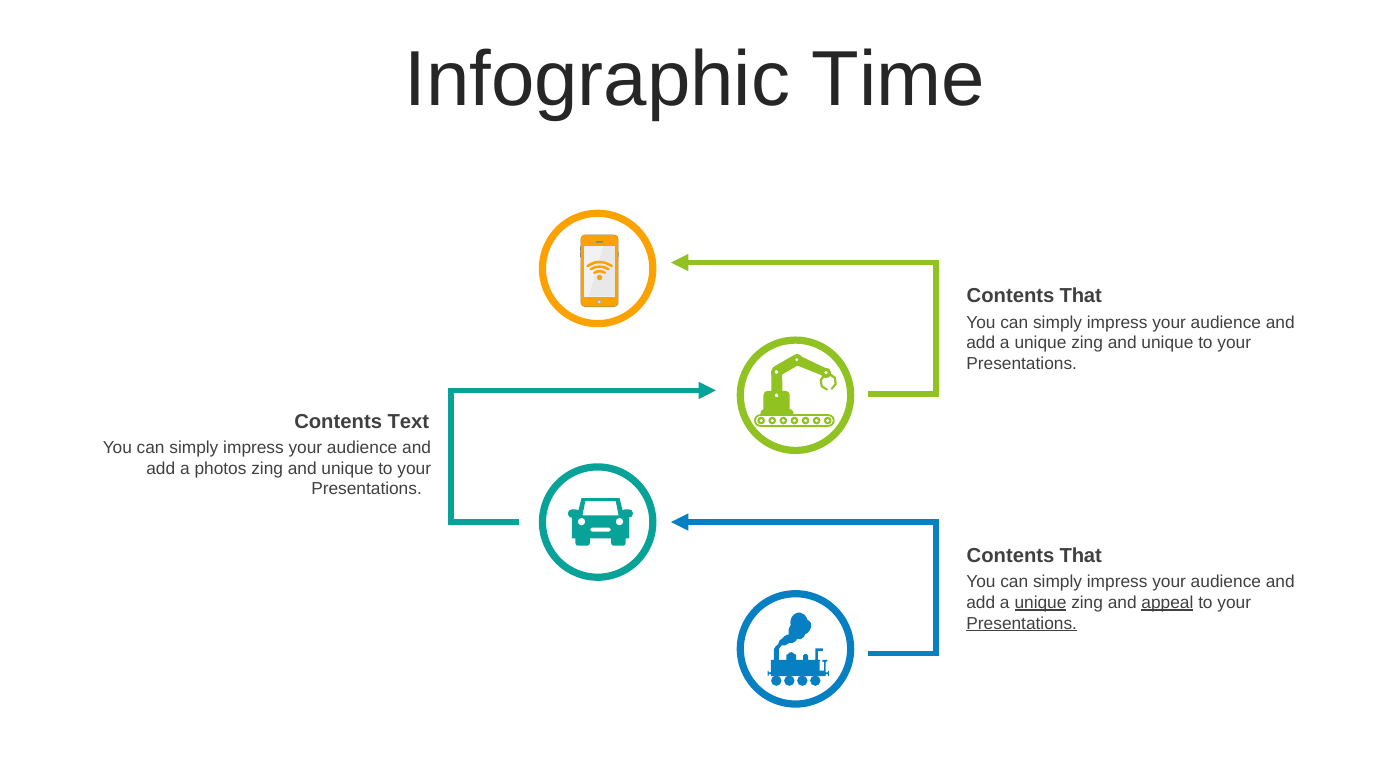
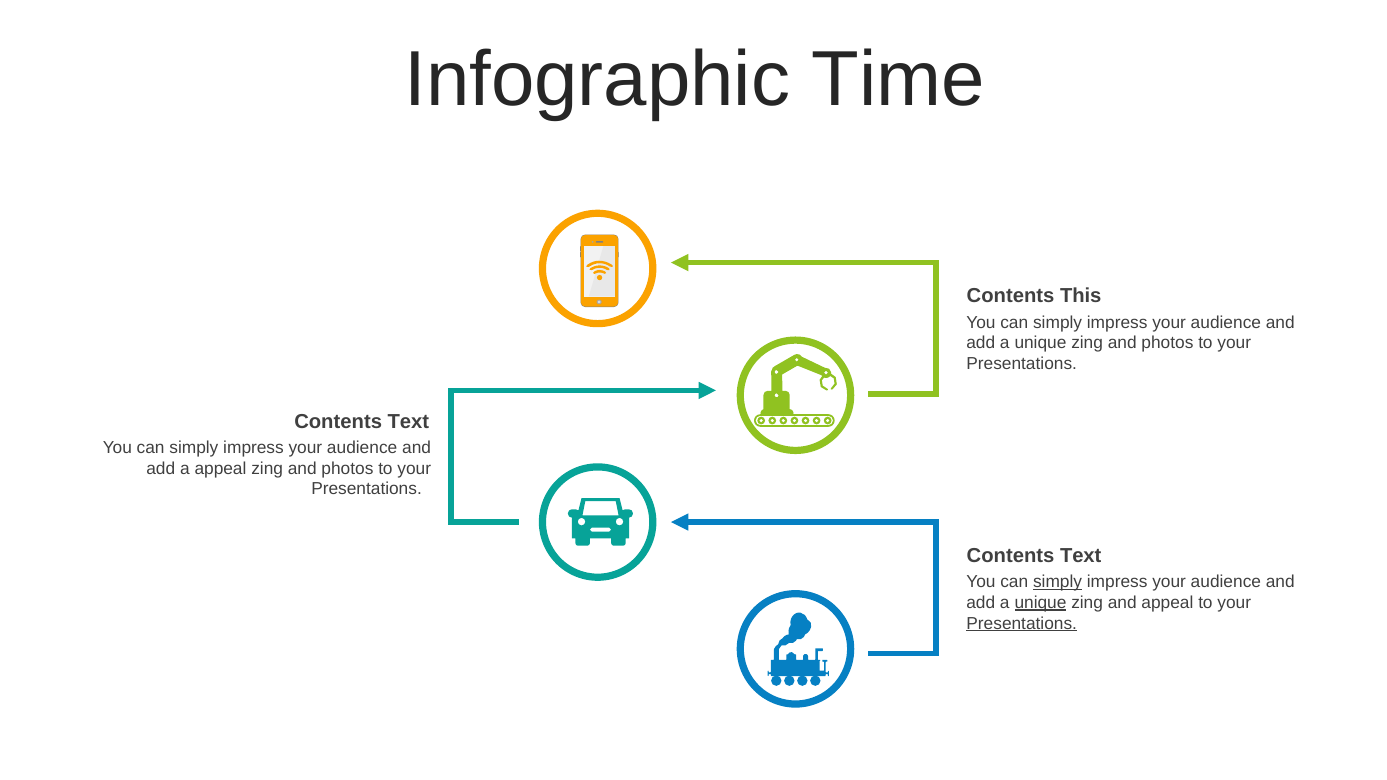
That: That -> This (1081, 296)
unique zing and unique: unique -> photos (1167, 343)
a photos: photos -> appeal (220, 469)
unique: unique -> photos (347, 469)
That: That -> Text (1081, 556)
simply underline: none -> present (1058, 582)
appeal underline: present -> none (1167, 603)
